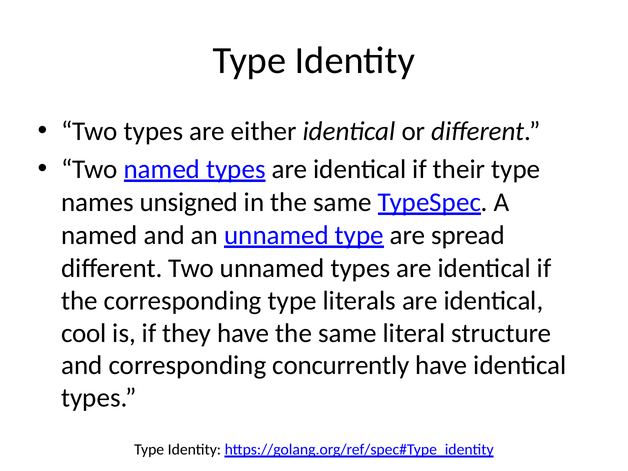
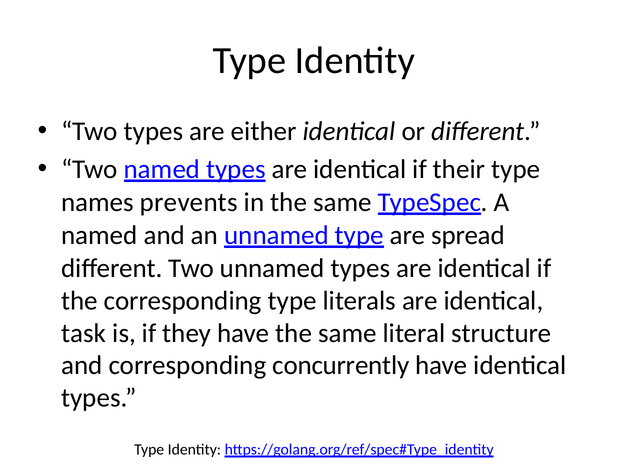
unsigned: unsigned -> prevents (189, 202)
cool: cool -> task (84, 333)
